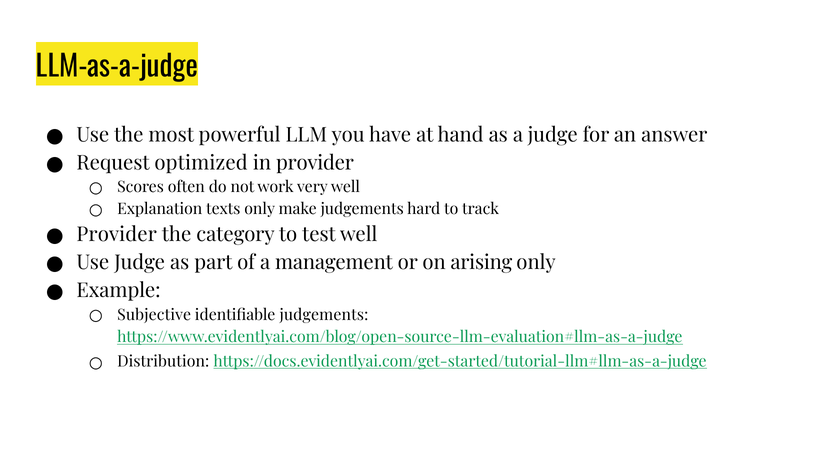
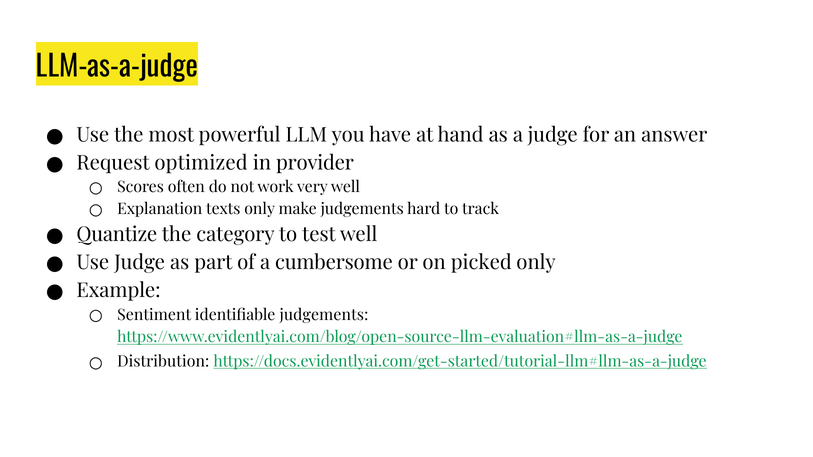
Provider: Provider -> Quantize (117, 235)
management: management -> cumbersome (334, 263)
arising: arising -> picked (481, 263)
Subjective: Subjective -> Sentiment (154, 315)
